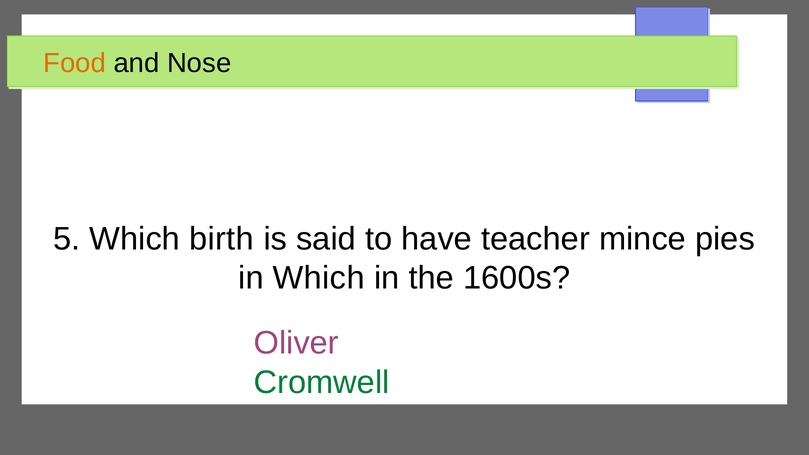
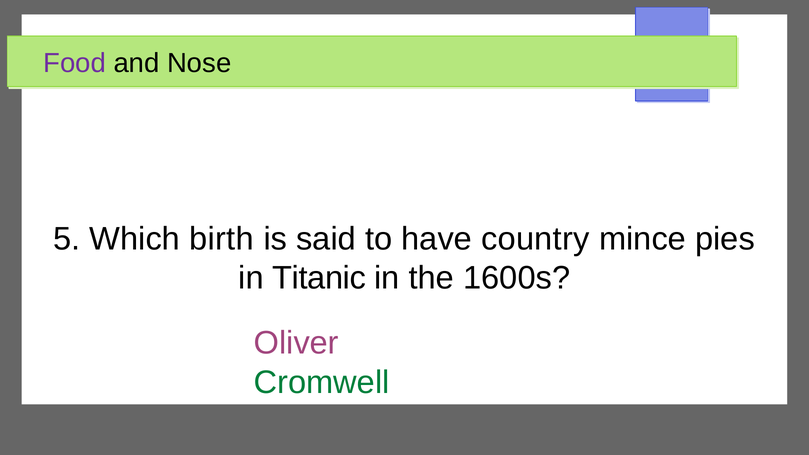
Food colour: orange -> purple (75, 63)
teacher: teacher -> country (535, 239)
in Which: Which -> Titanic (319, 278)
